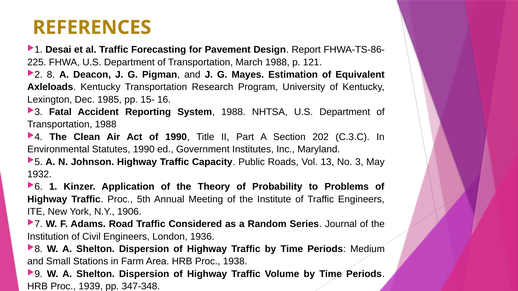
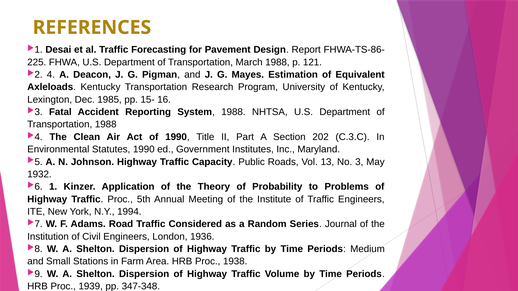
8: 8 -> 4 (51, 75)
1906: 1906 -> 1994 (129, 212)
